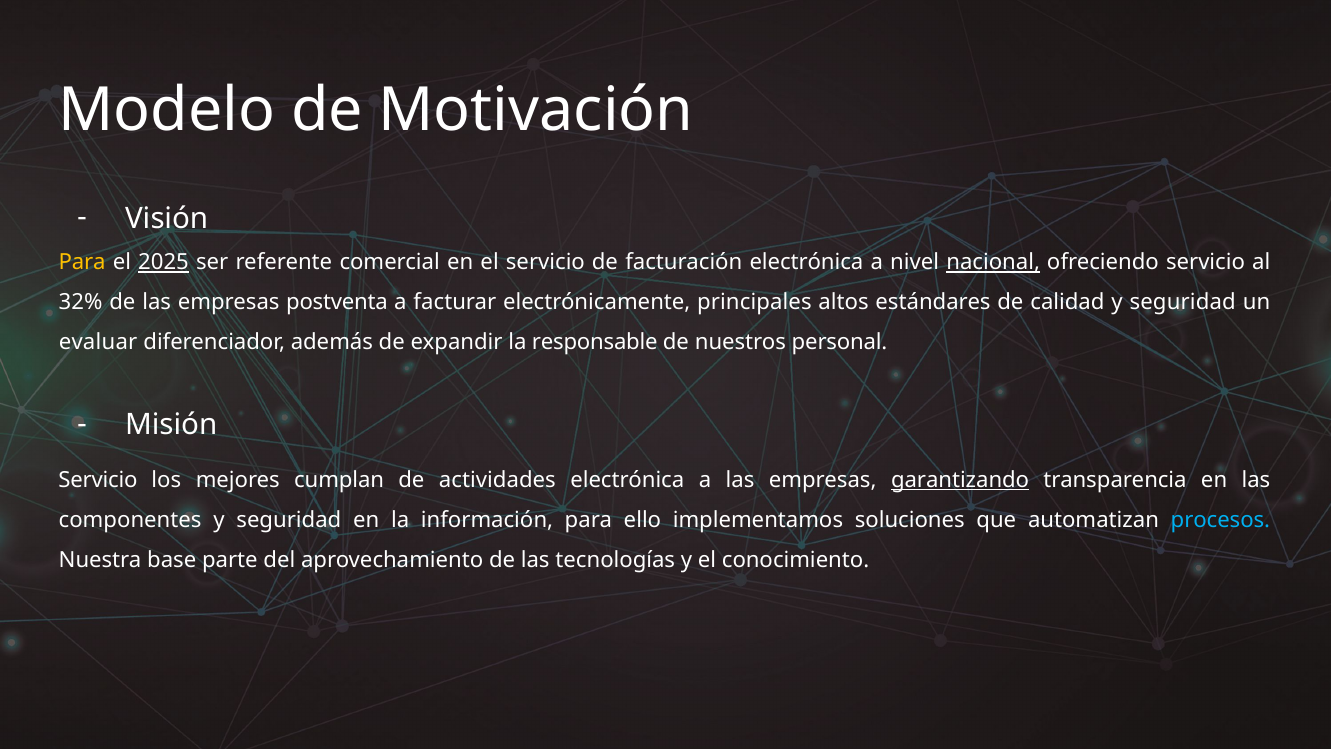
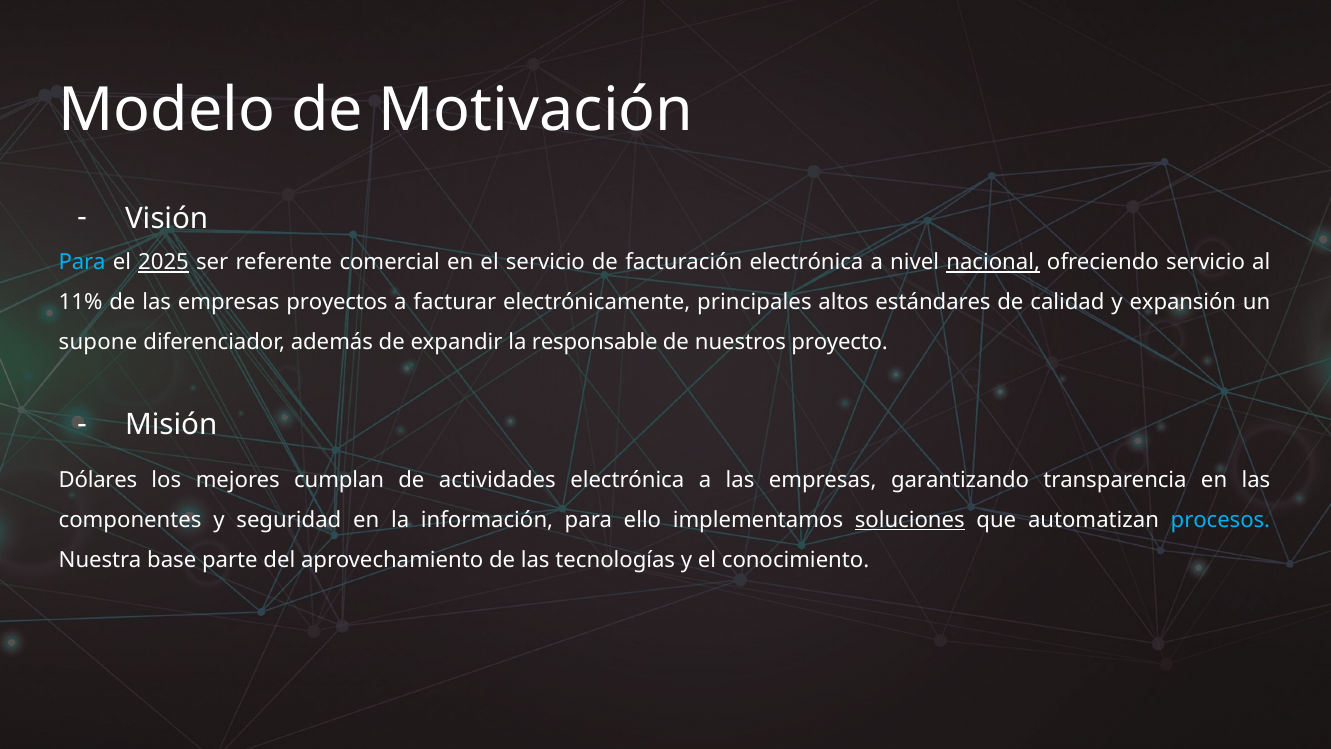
Para colour: yellow -> light blue (82, 262)
32%: 32% -> 11% (81, 302)
postventa: postventa -> proyectos (337, 302)
calidad y seguridad: seguridad -> expansión (1183, 302)
evaluar: evaluar -> supone (98, 342)
personal: personal -> proyecto (840, 342)
Servicio: Servicio -> Dólares (98, 480)
garantizando underline: present -> none (960, 480)
soluciones underline: none -> present (910, 520)
